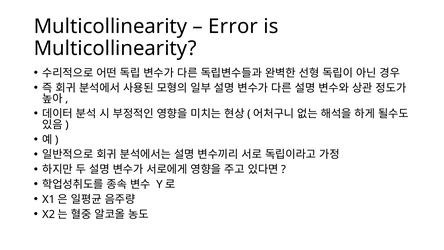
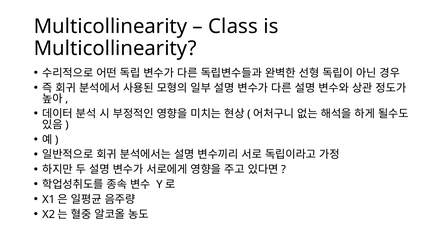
Error: Error -> Class (233, 26)
